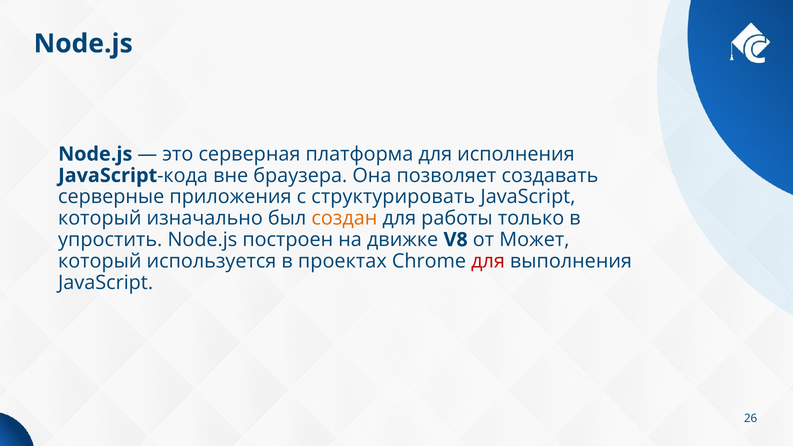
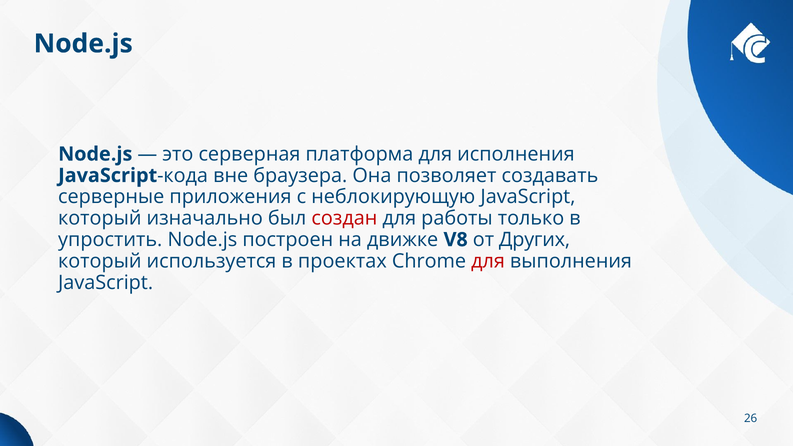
структурировать: структурировать -> неблокирующую (393, 197)
создан colour: orange -> red (344, 218)
Может: Может -> Других (535, 240)
